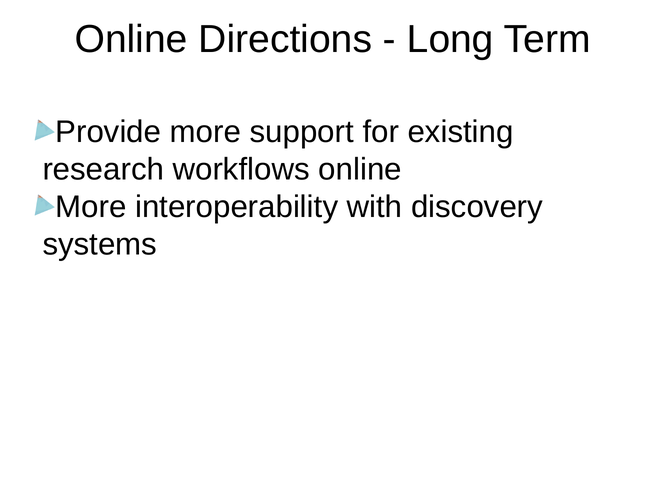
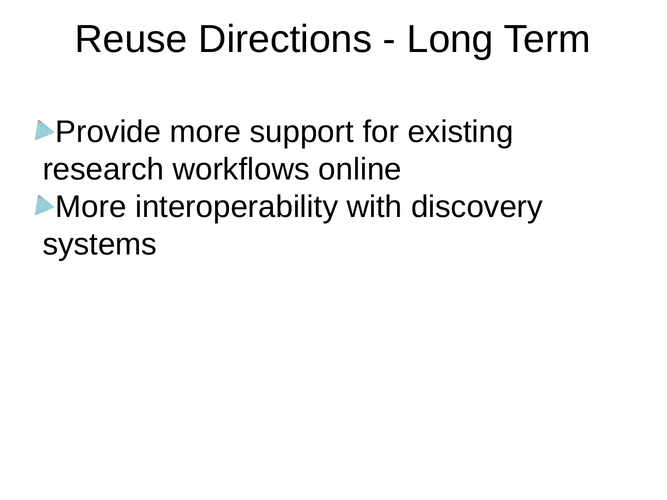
Online: Online -> Reuse (131, 39)
